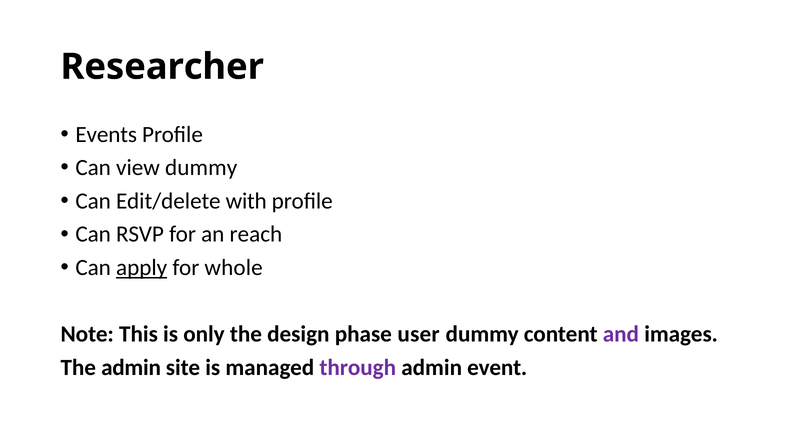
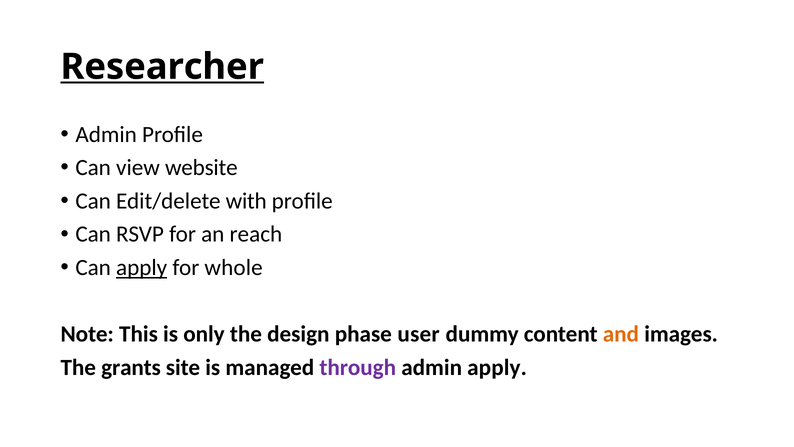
Researcher underline: none -> present (162, 67)
Events: Events -> Admin (106, 134)
view dummy: dummy -> website (201, 168)
and colour: purple -> orange (621, 334)
The admin: admin -> grants (131, 367)
admin event: event -> apply (497, 367)
